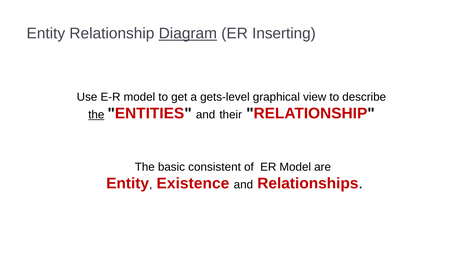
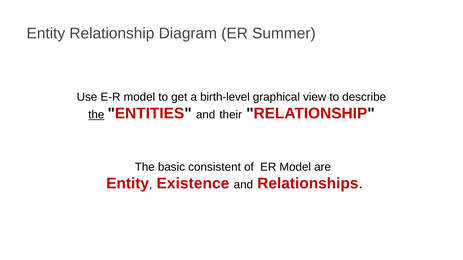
Diagram underline: present -> none (188, 34)
Inserting: Inserting -> Summer (284, 34)
gets-level: gets-level -> birth-level (225, 97)
